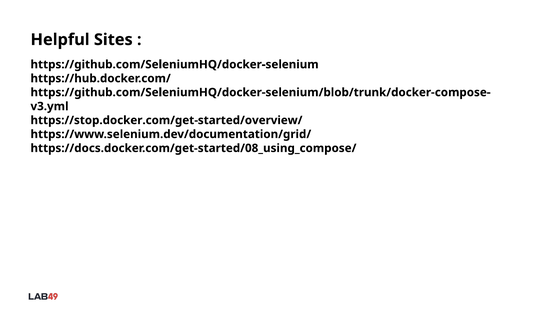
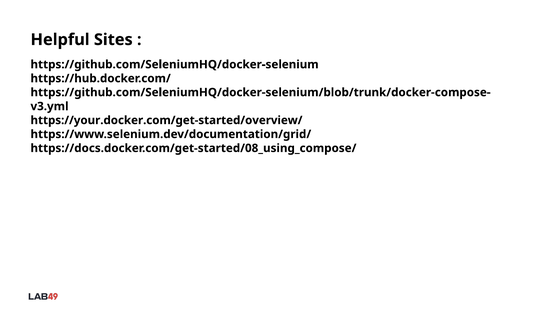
https://stop.docker.com/get-started/overview/: https://stop.docker.com/get-started/overview/ -> https://your.docker.com/get-started/overview/ (167, 120)
